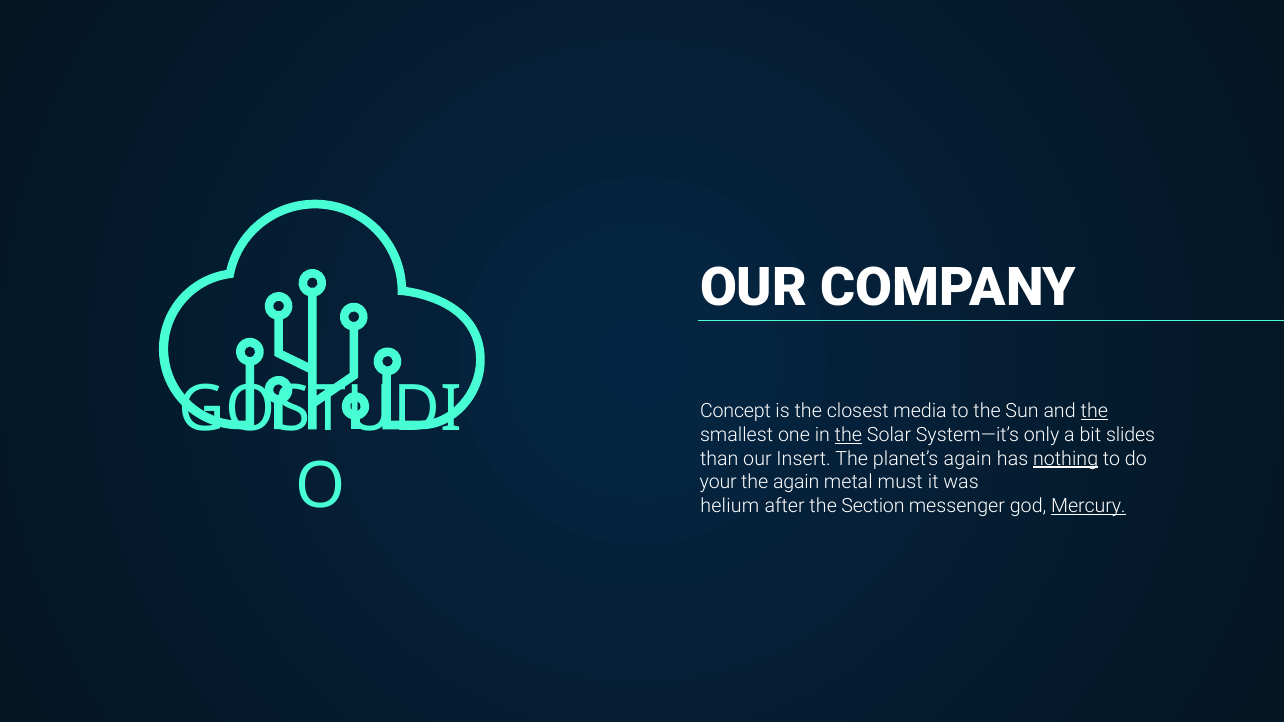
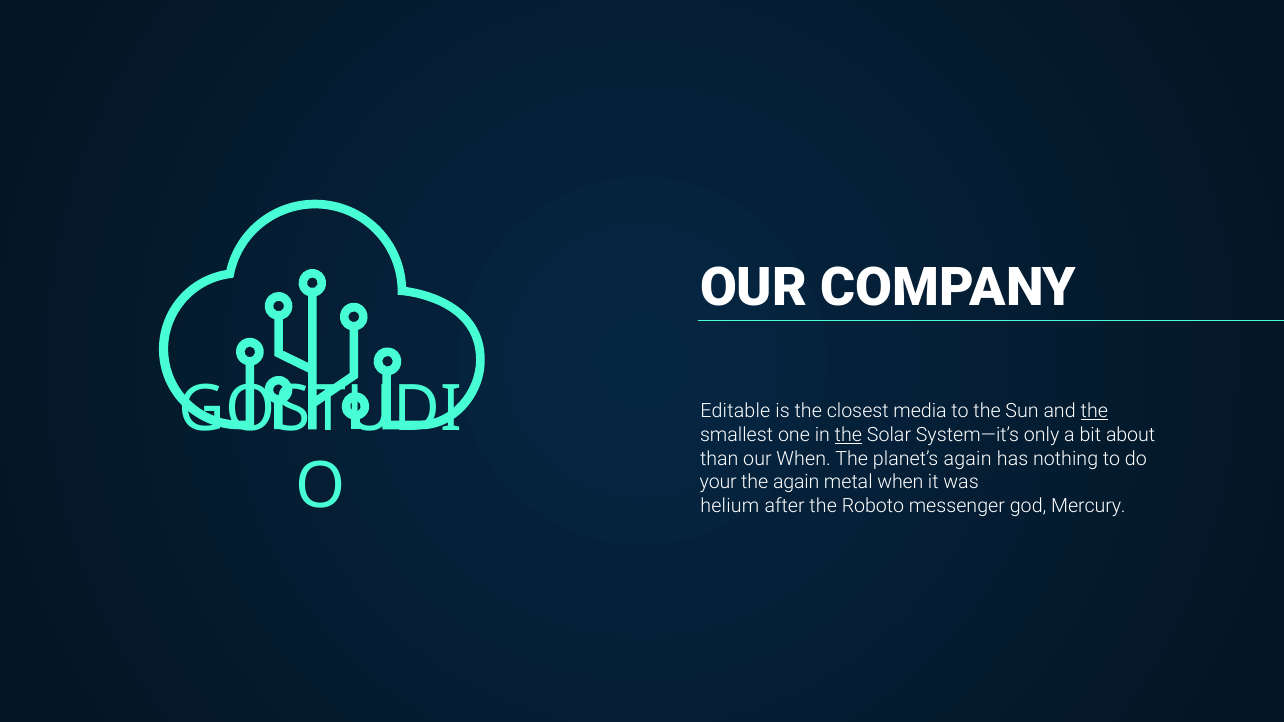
Concept: Concept -> Editable (735, 412)
slides: slides -> about (1131, 435)
our Insert: Insert -> When (804, 459)
nothing underline: present -> none (1066, 459)
metal must: must -> when (900, 482)
Section: Section -> Roboto (873, 506)
Mercury underline: present -> none (1088, 506)
